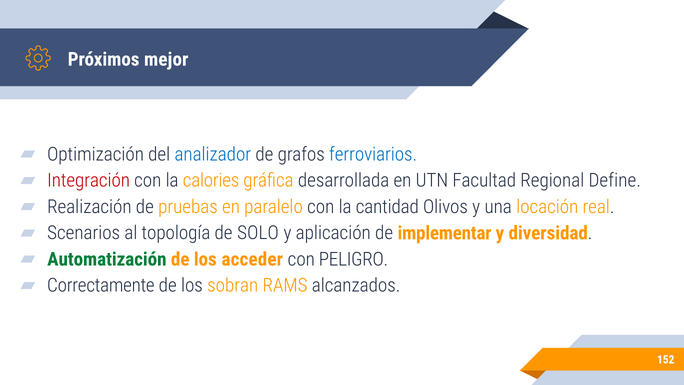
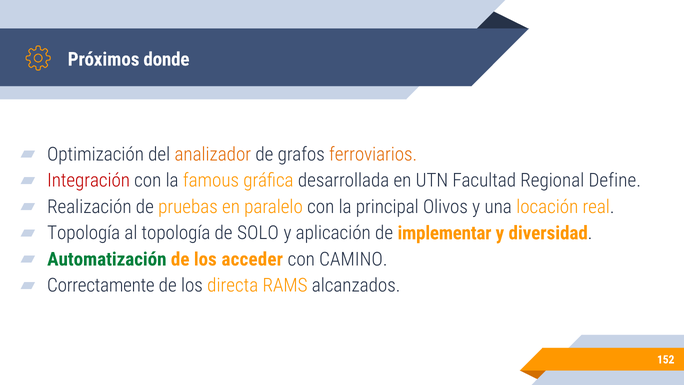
mejor: mejor -> donde (166, 59)
analizador colour: blue -> orange (213, 154)
ferroviarios colour: blue -> orange (373, 154)
calories: calories -> famous (211, 180)
cantidad: cantidad -> principal (387, 207)
Scenarios: Scenarios -> Topología (84, 233)
PELIGRO: PELIGRO -> CAMINO (353, 259)
sobran: sobran -> directa (233, 285)
